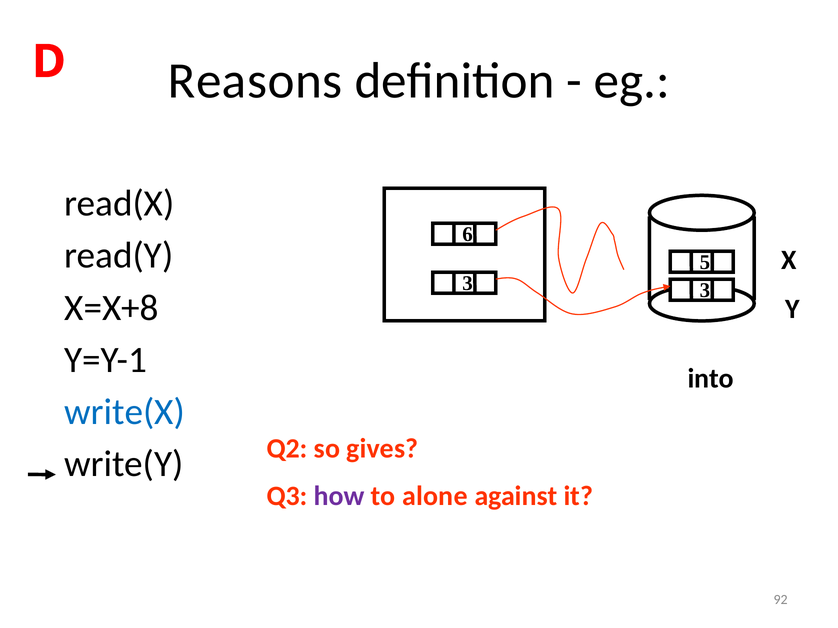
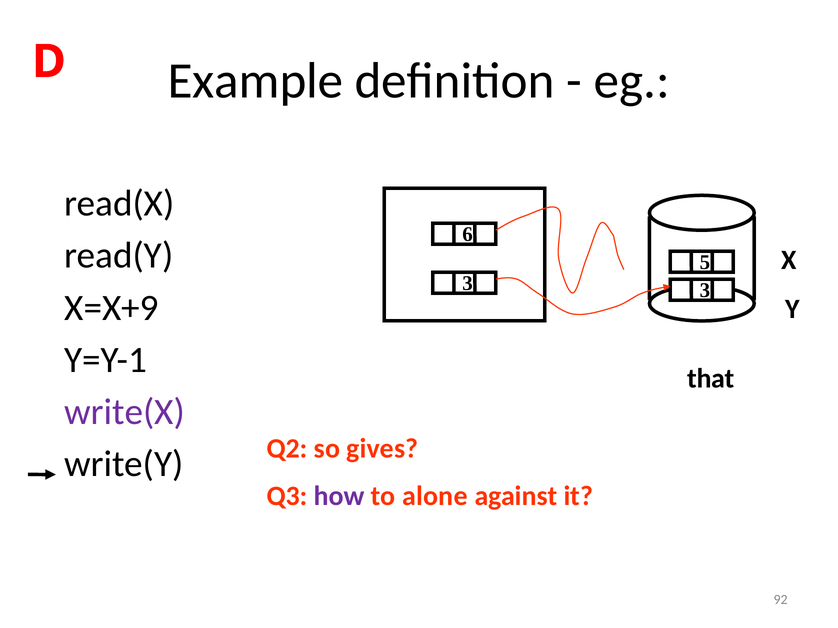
Reasons: Reasons -> Example (255, 81)
X=X+8: X=X+8 -> X=X+9 (112, 308)
into: into -> that (711, 379)
write(X colour: blue -> purple (125, 412)
